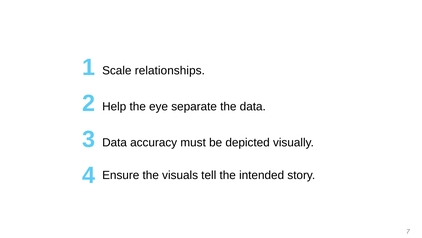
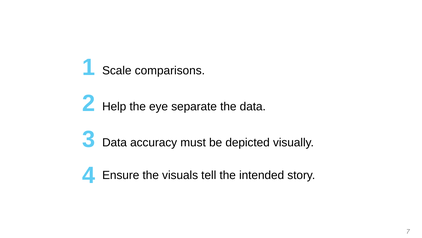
relationships: relationships -> comparisons (170, 70)
